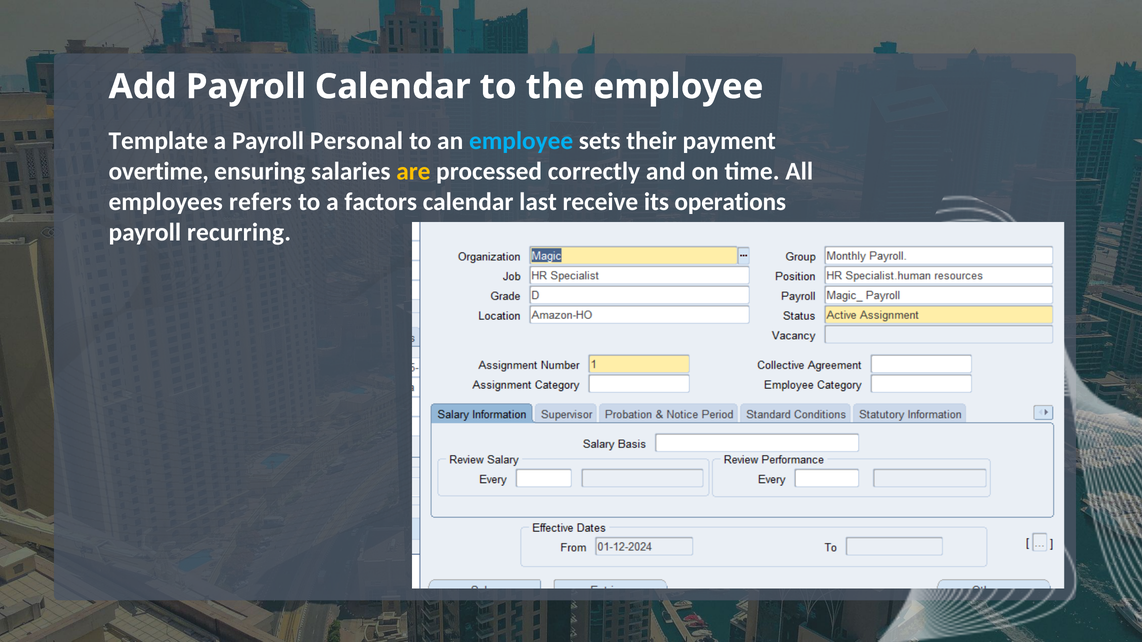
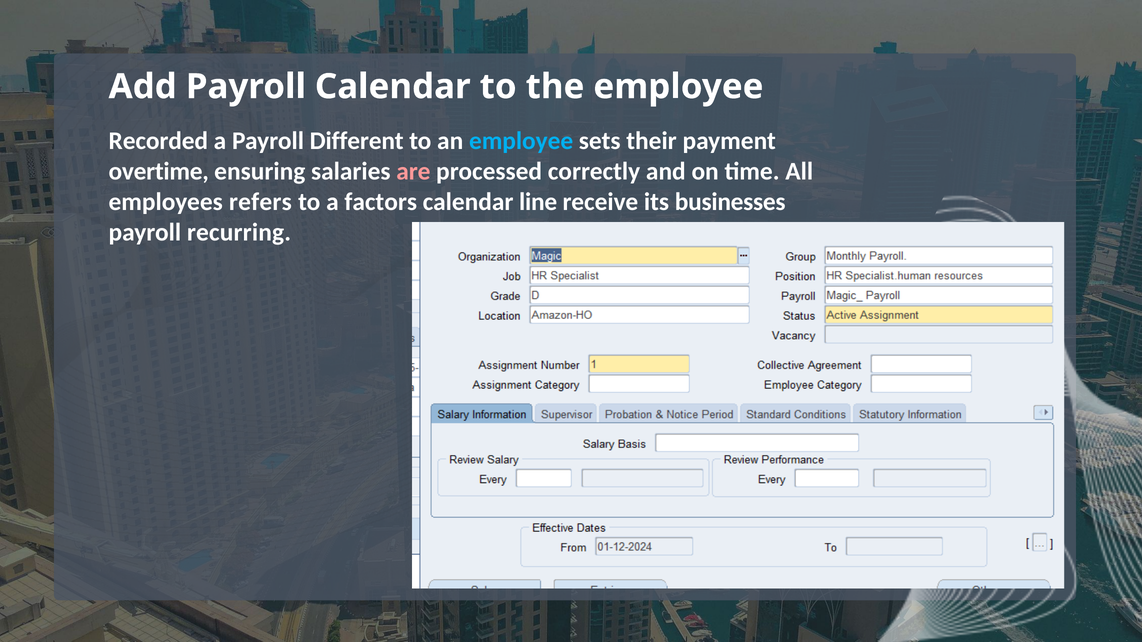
Template: Template -> Recorded (158, 141)
Personal: Personal -> Different (357, 141)
are colour: yellow -> pink (413, 171)
last: last -> line (538, 202)
operations: operations -> businesses (730, 202)
